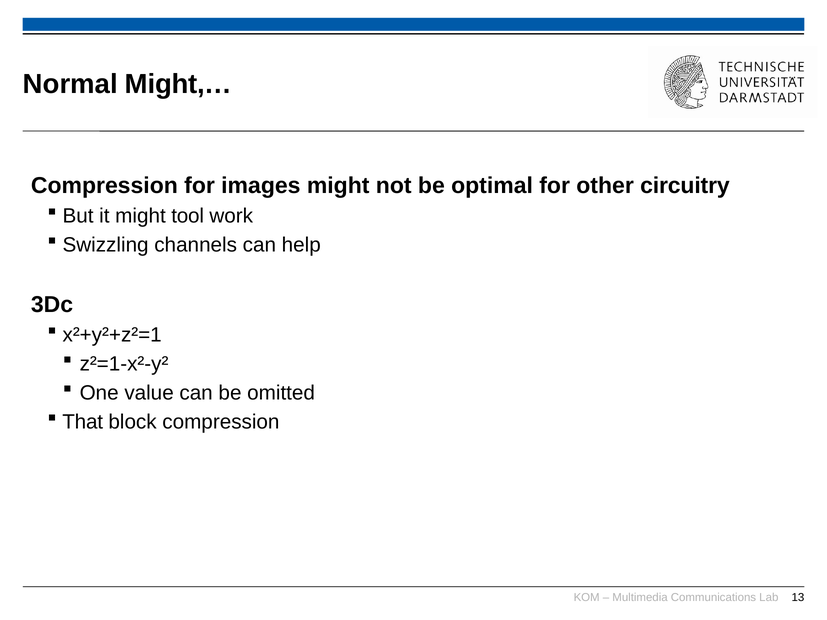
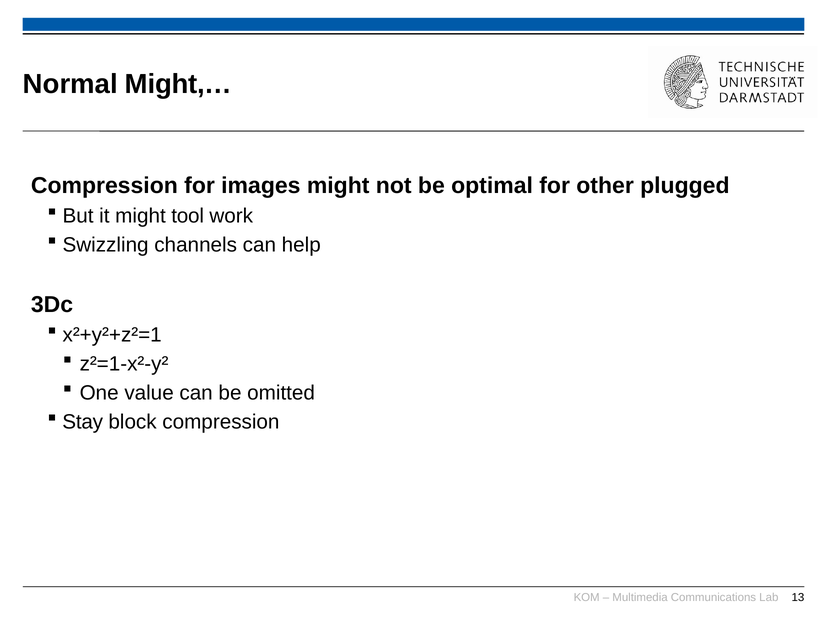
circuitry: circuitry -> plugged (685, 186)
That: That -> Stay (83, 422)
